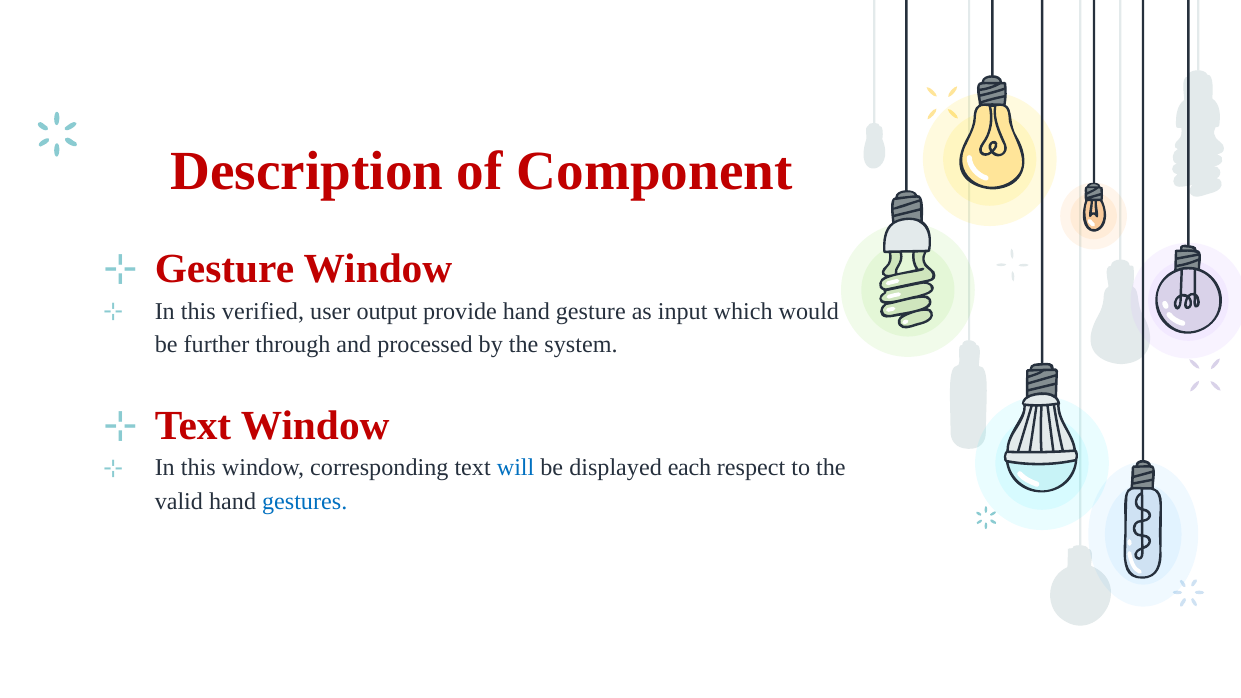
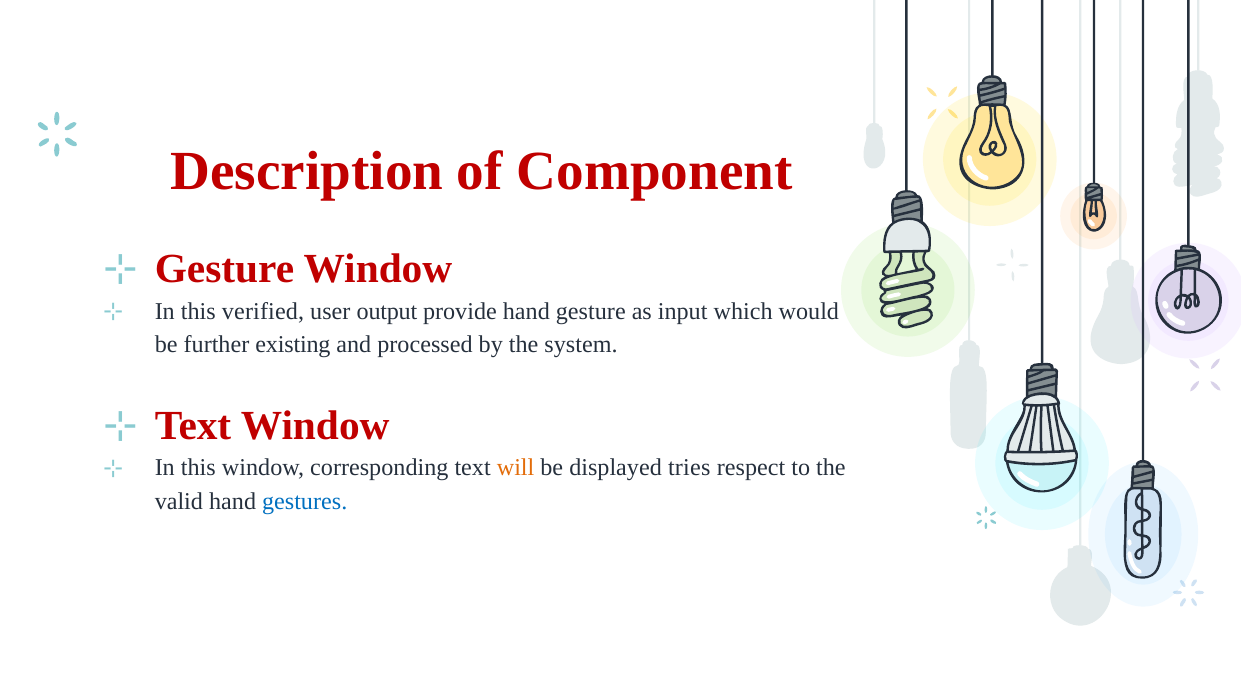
through: through -> existing (293, 344)
will colour: blue -> orange (516, 468)
each: each -> tries (689, 468)
